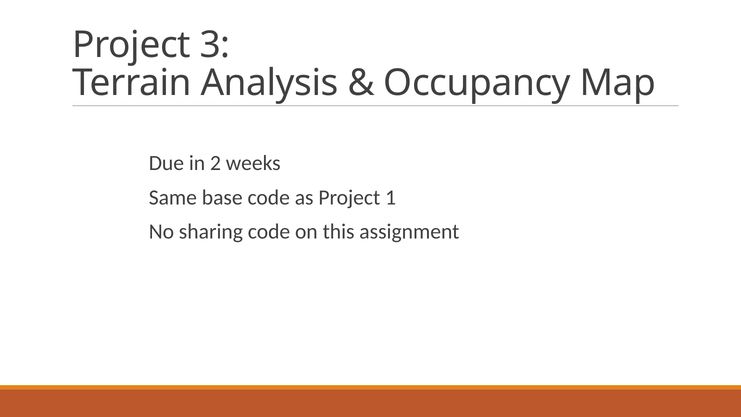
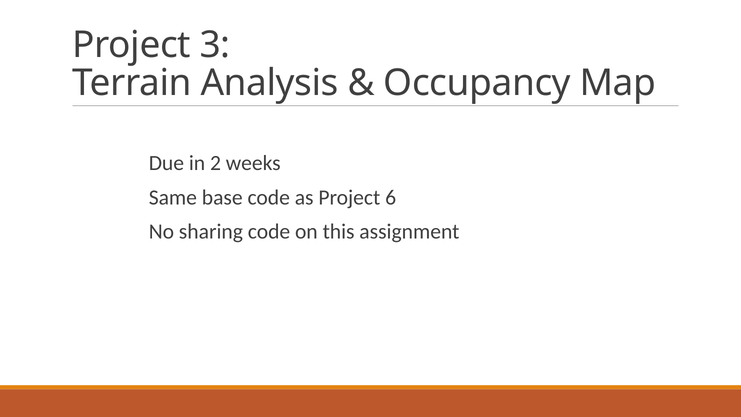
1: 1 -> 6 (391, 197)
